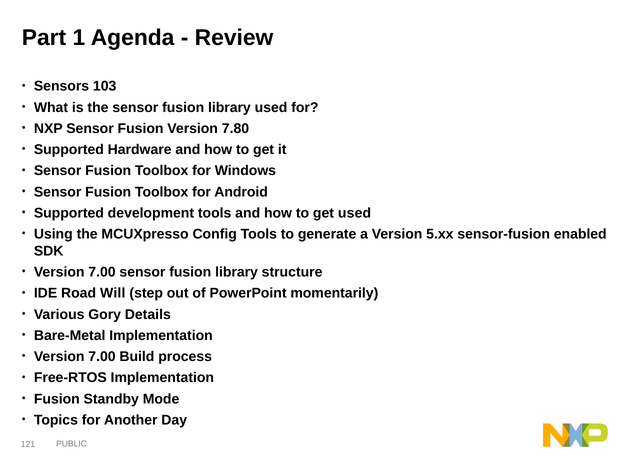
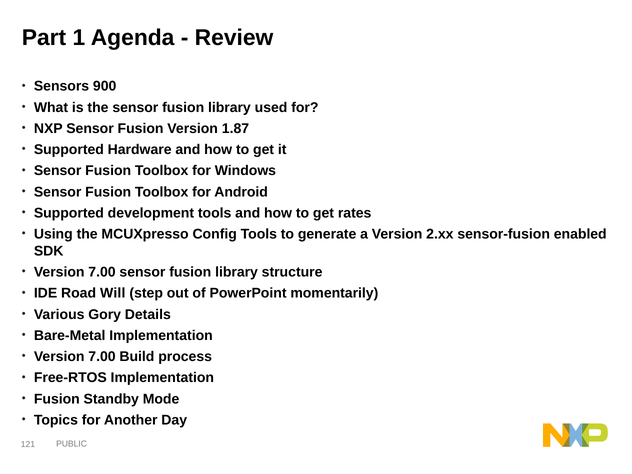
103: 103 -> 900 (105, 86)
7.80: 7.80 -> 1.87 (235, 129)
get used: used -> rates (355, 213)
5.xx: 5.xx -> 2.xx (440, 234)
